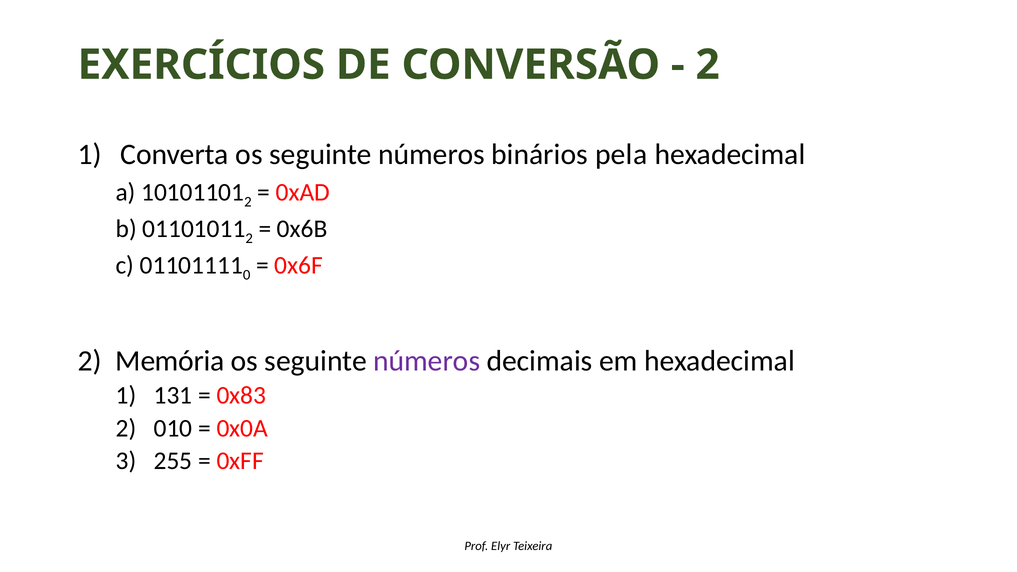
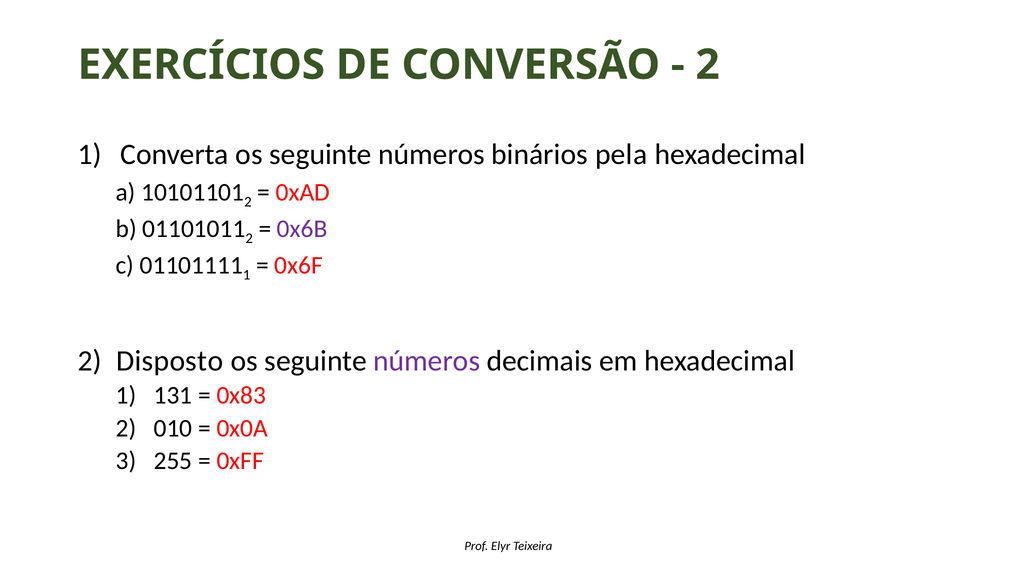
0x6B colour: black -> purple (302, 229)
0: 0 -> 1 (247, 275)
Memória: Memória -> Disposto (170, 361)
